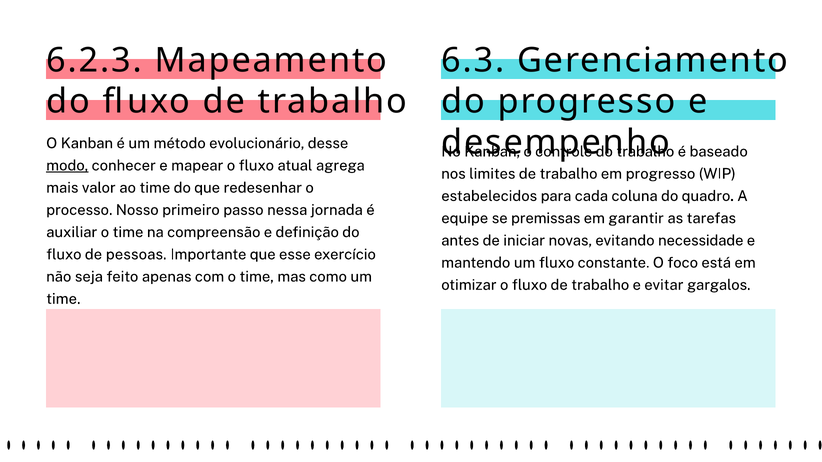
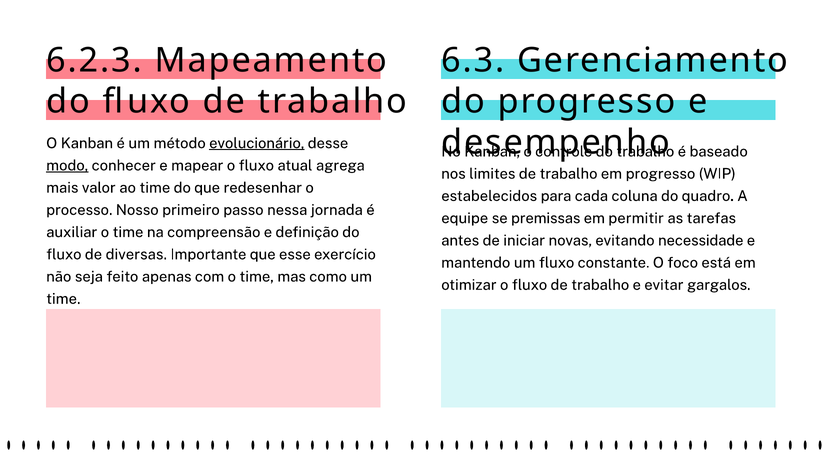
evolucionário underline: none -> present (257, 143)
garantir: garantir -> permitir (636, 218)
pessoas: pessoas -> diversas (136, 255)
